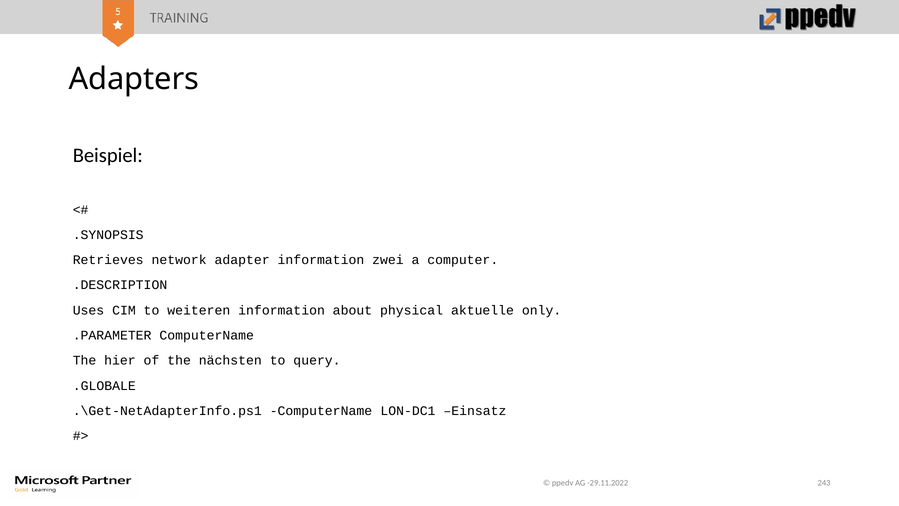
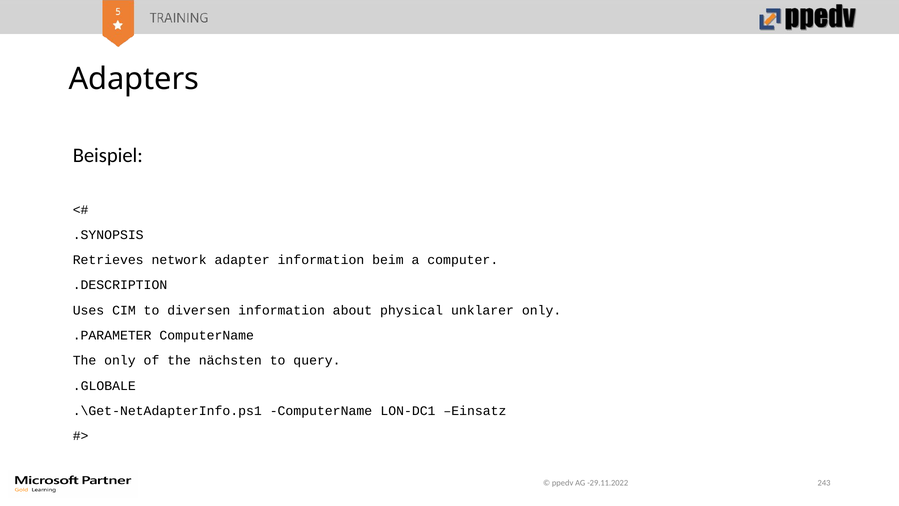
zwei: zwei -> beim (388, 260)
weiteren: weiteren -> diversen (199, 310)
aktuelle: aktuelle -> unklarer (482, 310)
The hier: hier -> only (120, 360)
